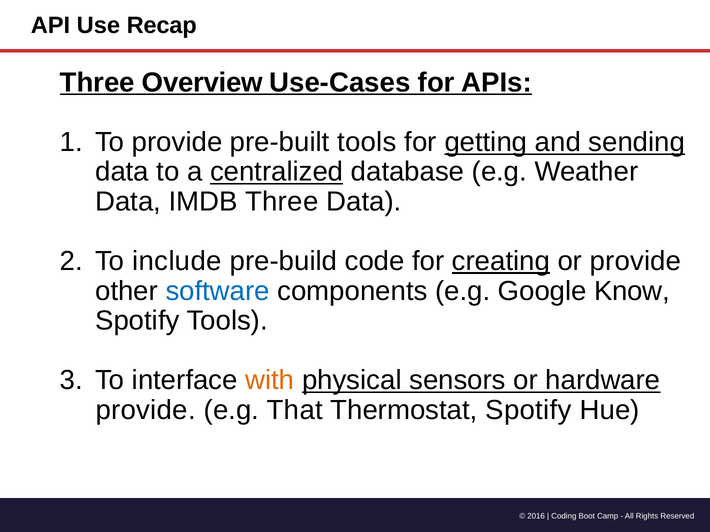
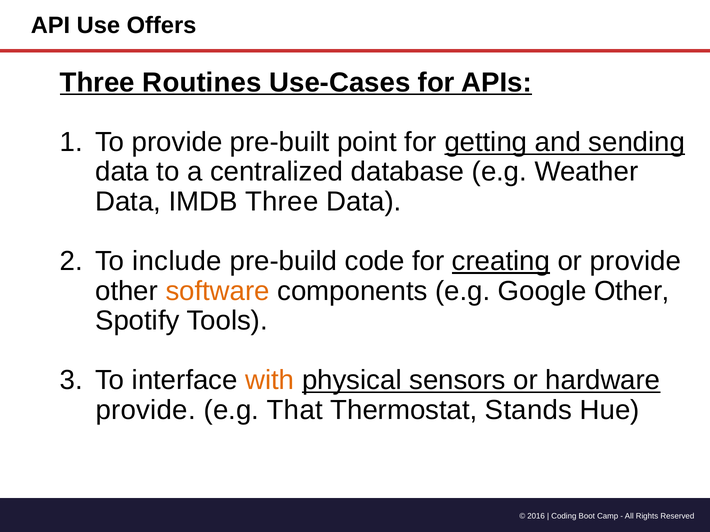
Recap: Recap -> Offers (162, 25)
Overview: Overview -> Routines (202, 82)
pre-built tools: tools -> point (367, 142)
centralized underline: present -> none (277, 172)
software colour: blue -> orange (218, 291)
Google Know: Know -> Other (632, 291)
Thermostat Spotify: Spotify -> Stands (528, 411)
